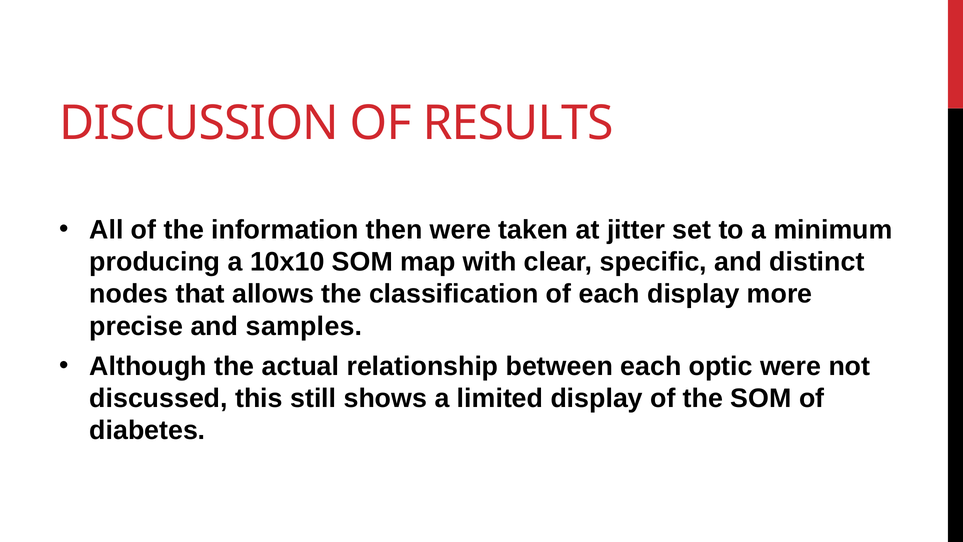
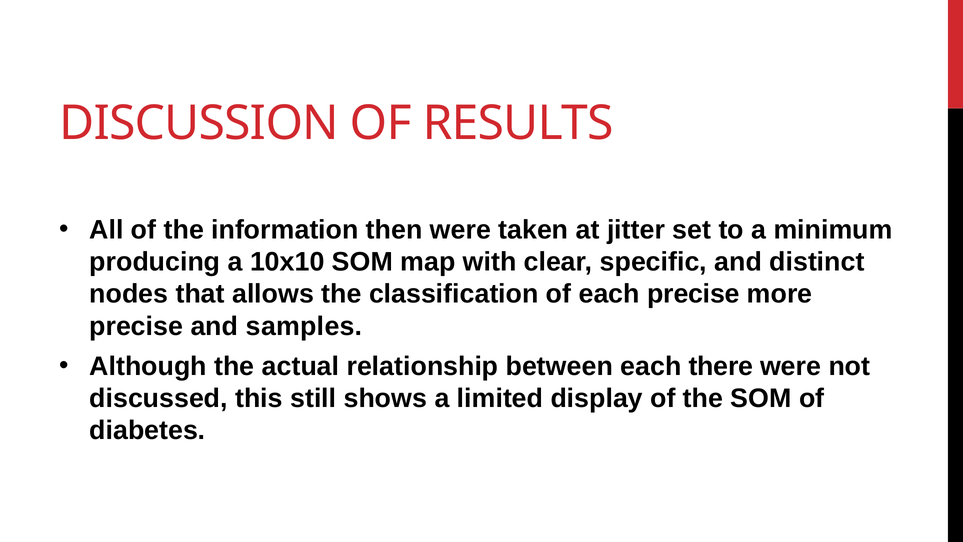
each display: display -> precise (693, 294)
optic: optic -> there (721, 366)
